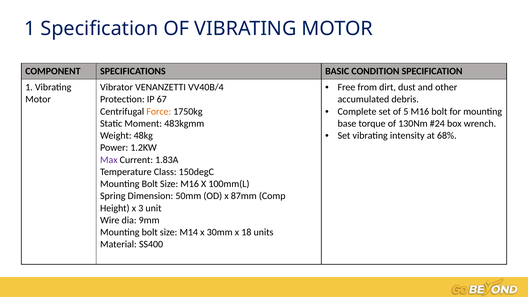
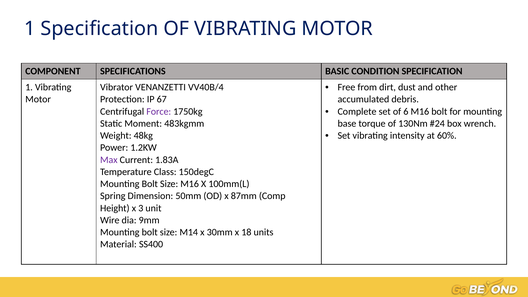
5: 5 -> 6 (406, 111)
Force colour: orange -> purple (159, 111)
68%: 68% -> 60% (447, 136)
